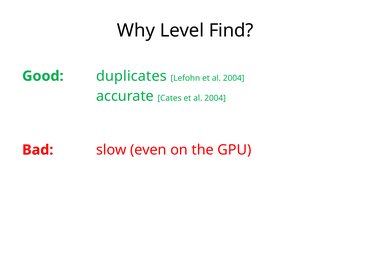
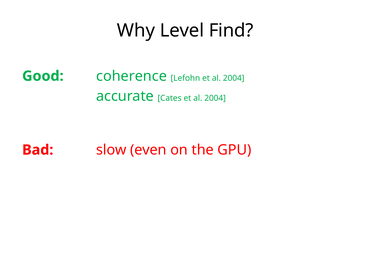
duplicates: duplicates -> coherence (132, 76)
